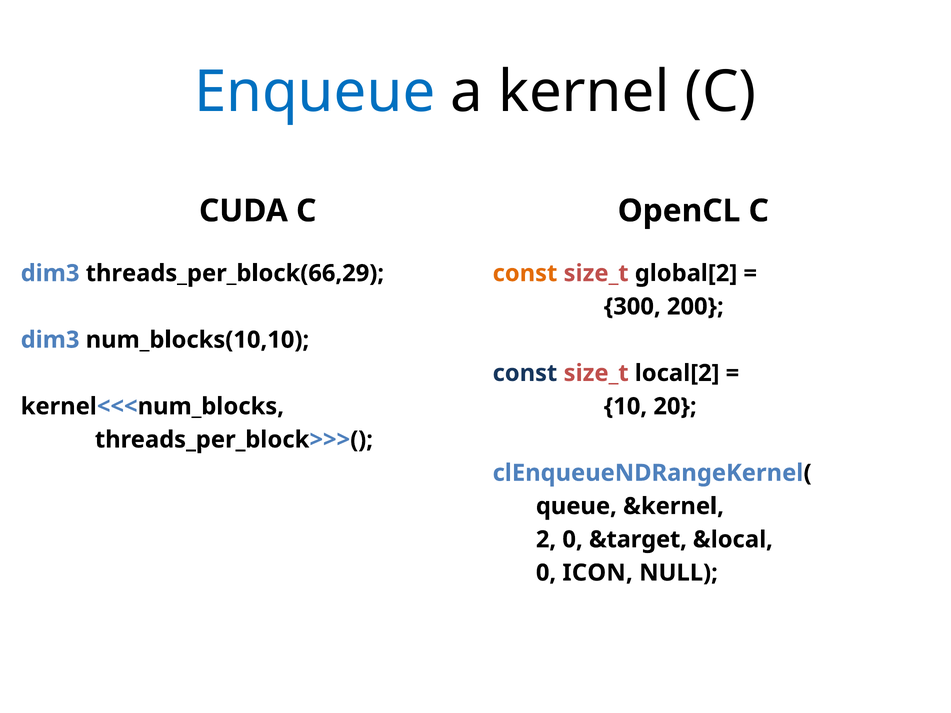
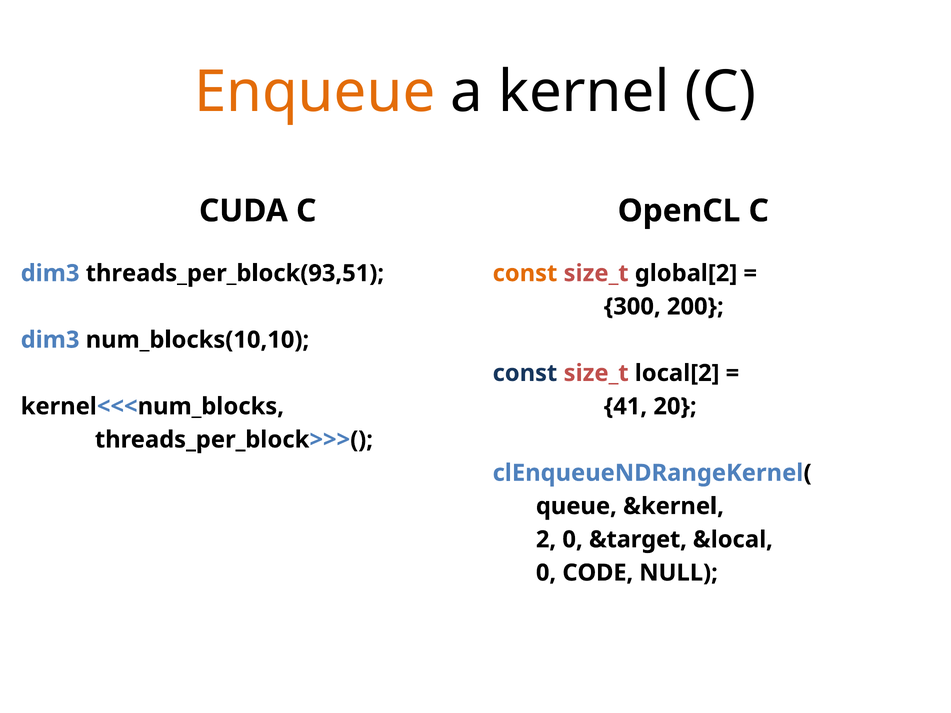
Enqueue colour: blue -> orange (315, 92)
threads_per_block(66,29: threads_per_block(66,29 -> threads_per_block(93,51 (235, 273)
10: 10 -> 41 (626, 407)
ICON: ICON -> CODE (598, 573)
